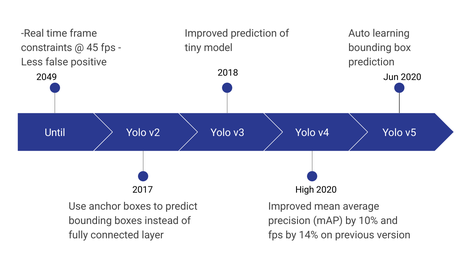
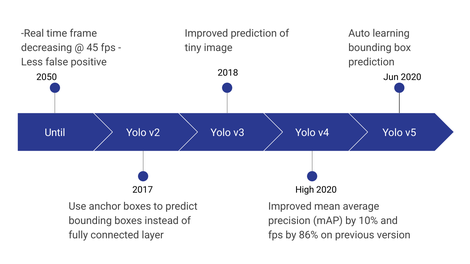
constraints: constraints -> decreasing (47, 48)
model: model -> image (218, 48)
2049: 2049 -> 2050 (47, 77)
14%: 14% -> 86% (309, 235)
